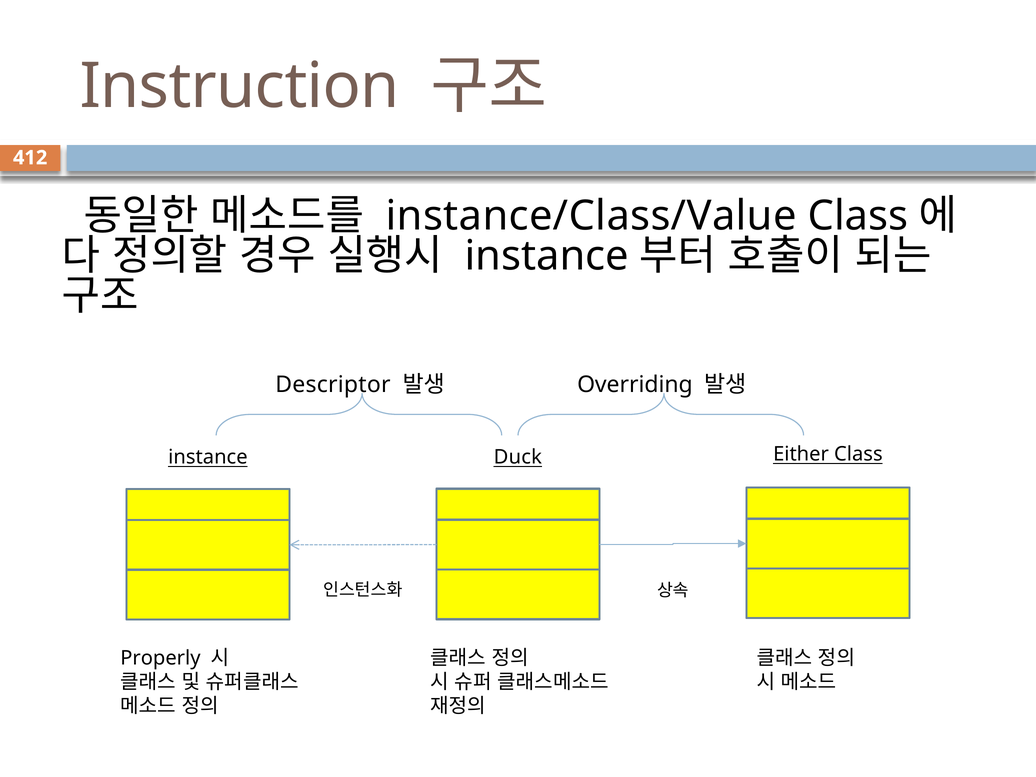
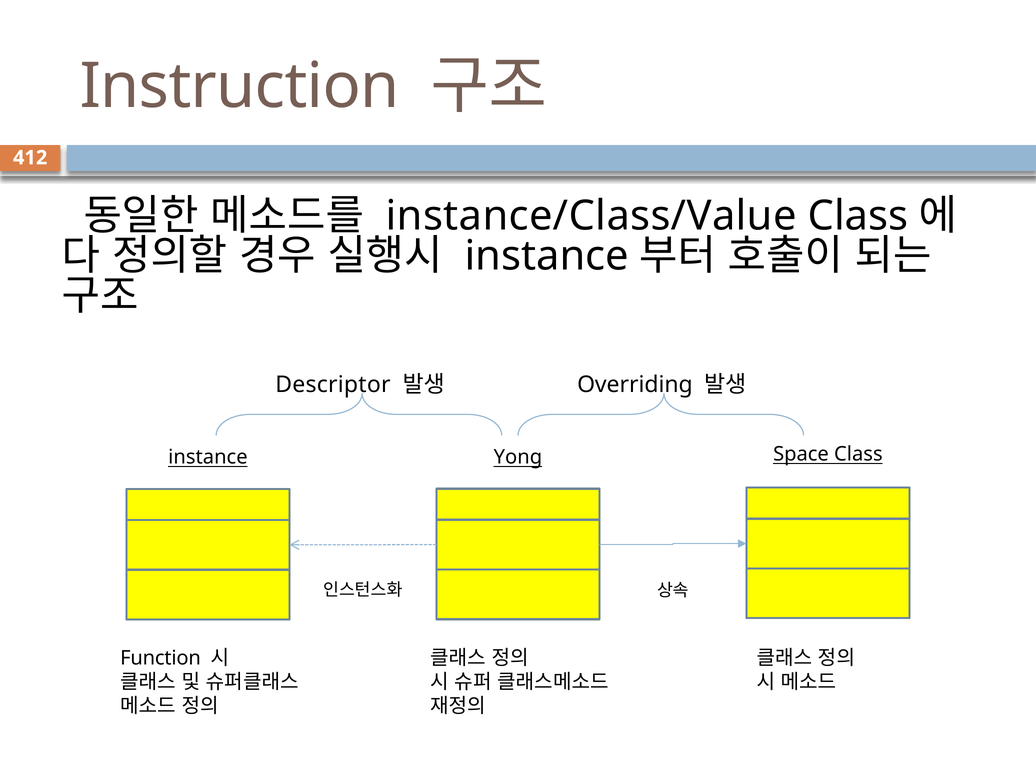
Either: Either -> Space (801, 454)
Duck: Duck -> Yong (518, 457)
Properly: Properly -> Function (161, 658)
